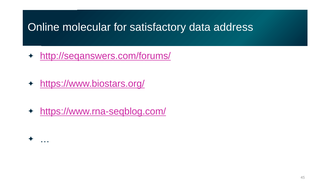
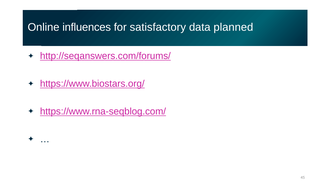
molecular: molecular -> influences (87, 27)
address: address -> planned (233, 27)
